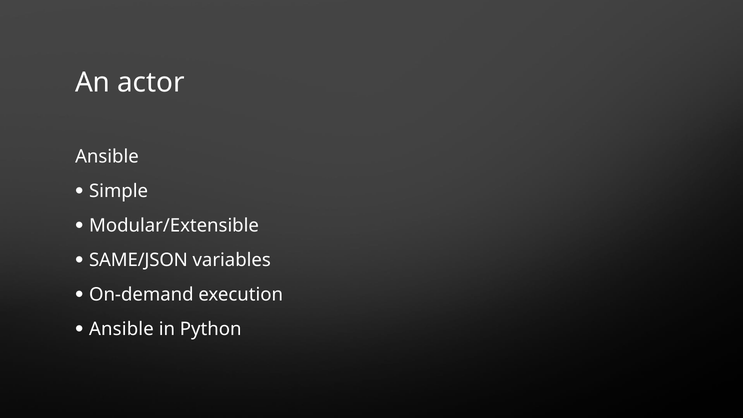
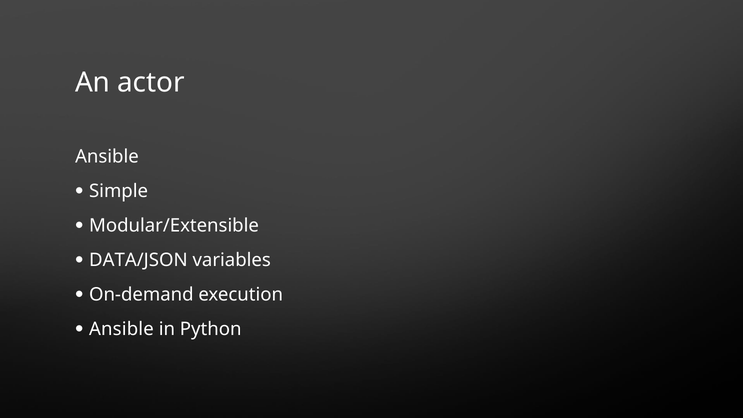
SAME/JSON: SAME/JSON -> DATA/JSON (138, 260)
